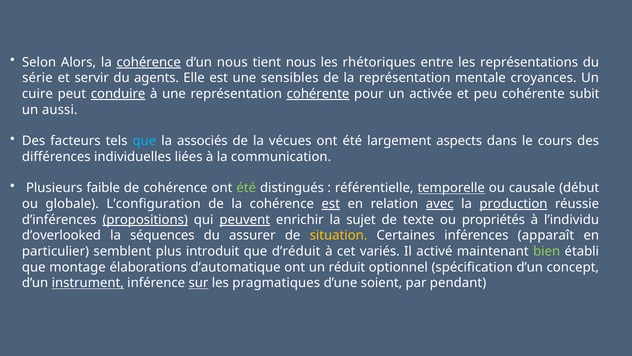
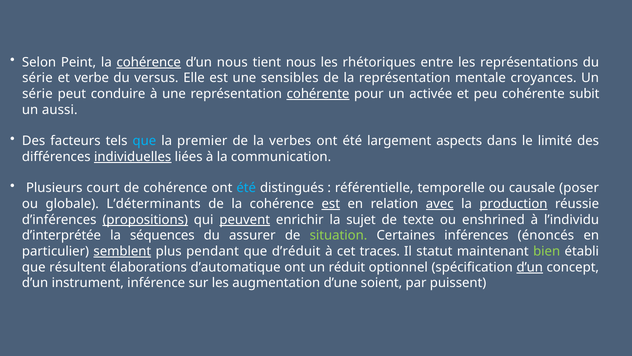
Alors: Alors -> Peint (79, 62)
servir: servir -> verbe (92, 78)
agents: agents -> versus (156, 78)
cuire: cuire -> série (37, 94)
conduire underline: present -> none (118, 94)
associés: associés -> premier (202, 141)
vécues: vécues -> verbes (290, 141)
cours: cours -> limité (555, 141)
individuelles underline: none -> present (133, 157)
faible: faible -> court (103, 188)
été colour: light green -> light blue (246, 188)
temporelle underline: present -> none (451, 188)
début: début -> poser (579, 188)
L’configuration: L’configuration -> L’déterminants (154, 204)
propriétés: propriétés -> enshrined (493, 219)
d’overlooked: d’overlooked -> d’interprétée (61, 235)
situation colour: yellow -> light green (338, 235)
apparaît: apparaît -> énoncés (546, 235)
semblent underline: none -> present (122, 251)
introduit: introduit -> pendant (213, 251)
variés: variés -> traces (380, 251)
activé: activé -> statut (434, 251)
montage: montage -> résultent (78, 267)
d’un underline: none -> present (530, 267)
instrument underline: present -> none (88, 283)
sur underline: present -> none (198, 283)
pragmatiques: pragmatiques -> augmentation (276, 283)
pendant: pendant -> puissent (458, 283)
